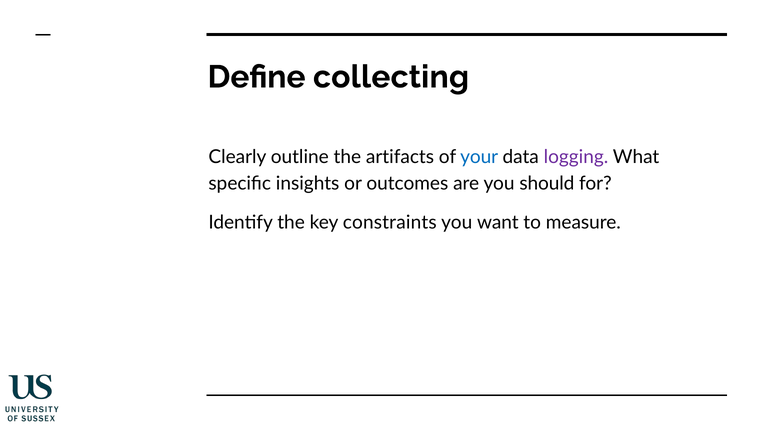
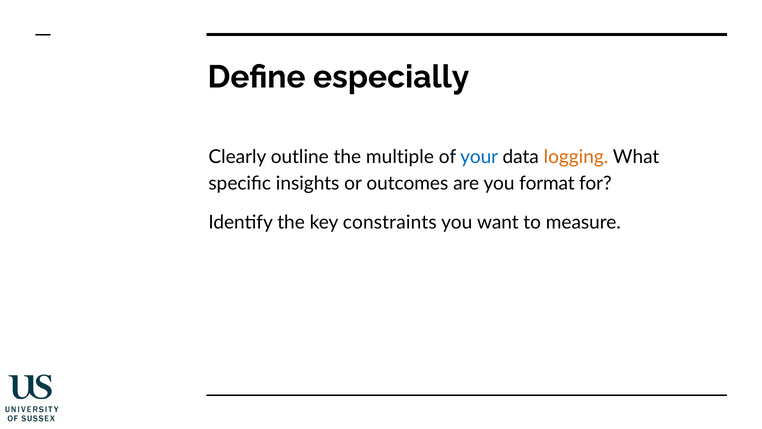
collecting: collecting -> especially (391, 77)
artifacts: artifacts -> multiple (400, 157)
logging colour: purple -> orange (576, 157)
should: should -> format (547, 183)
